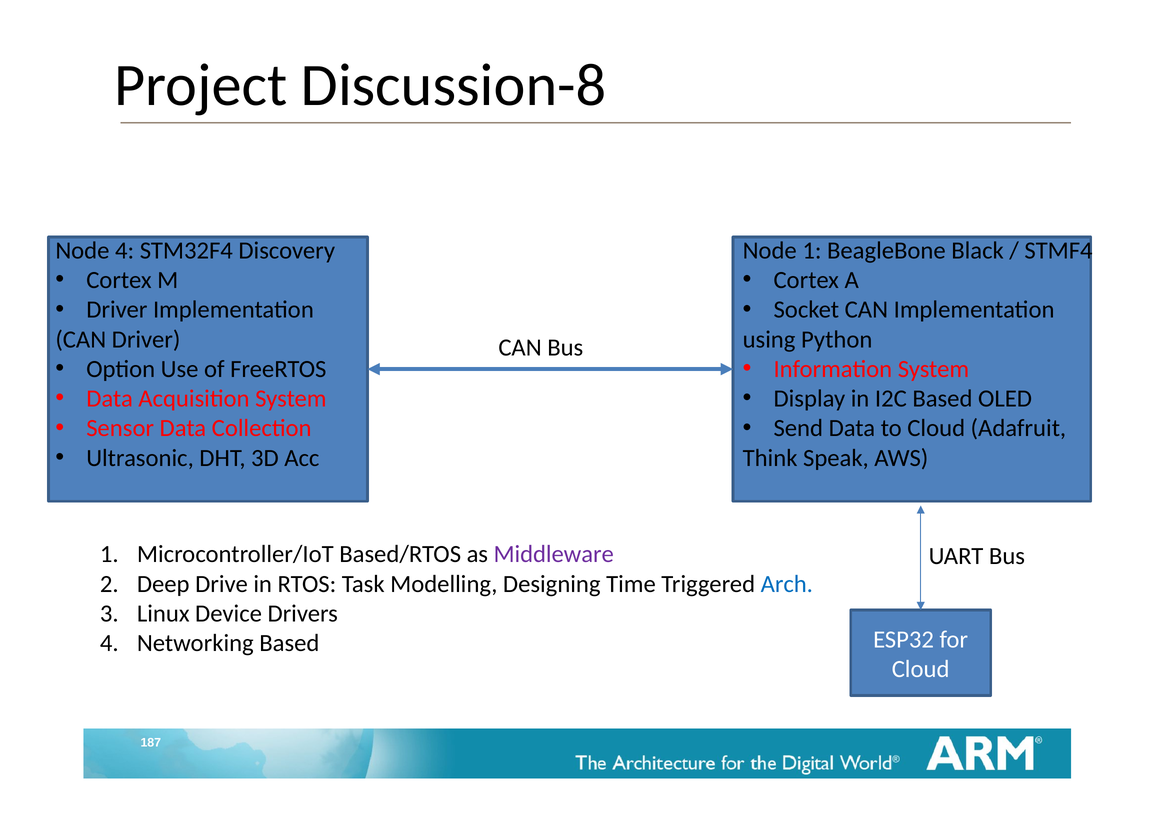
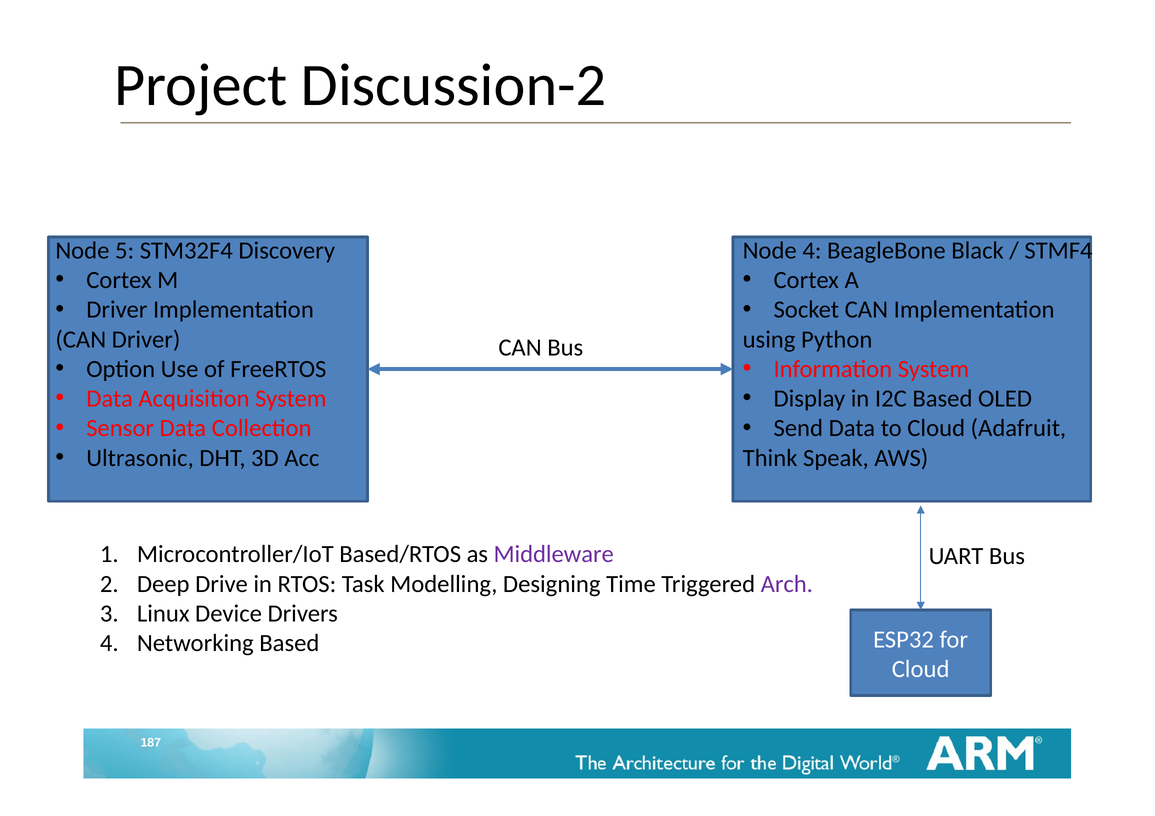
Discussion-8: Discussion-8 -> Discussion-2 (454, 85)
Node 4: 4 -> 5 (125, 251)
Node 1: 1 -> 4 (812, 251)
Arch colour: blue -> purple (787, 584)
